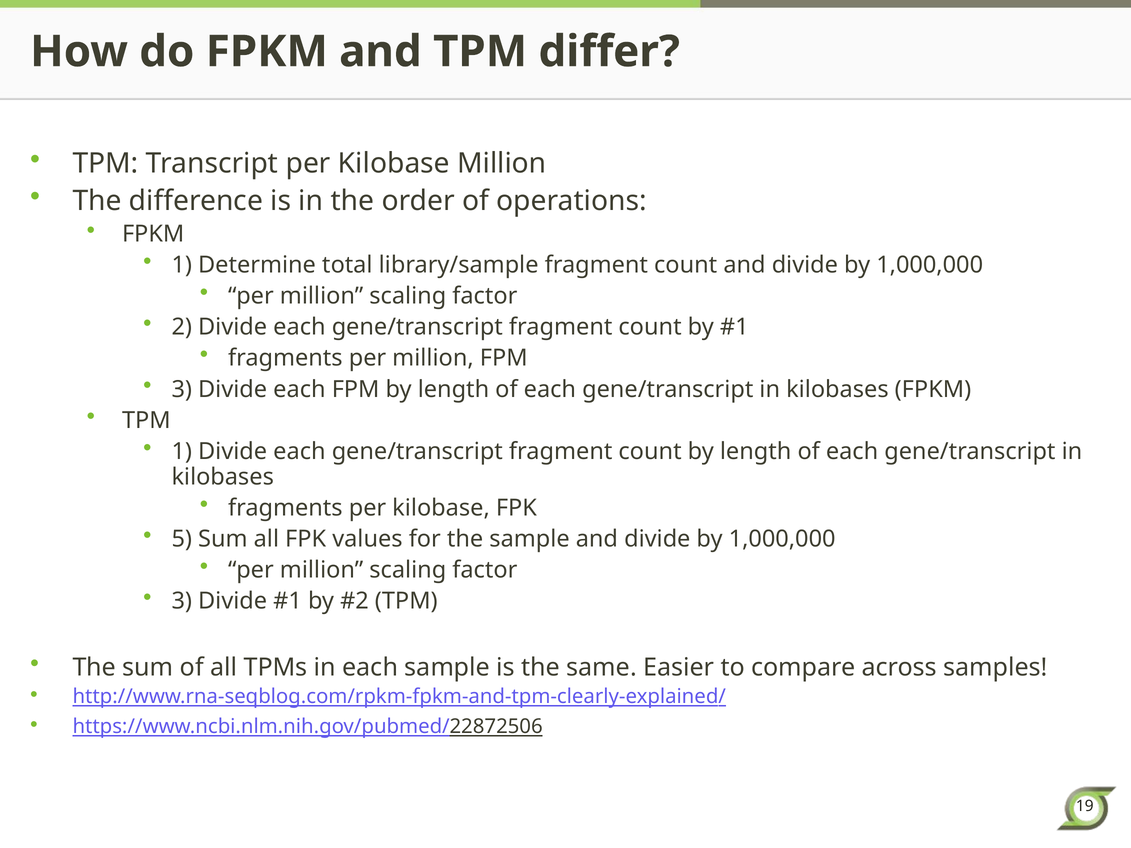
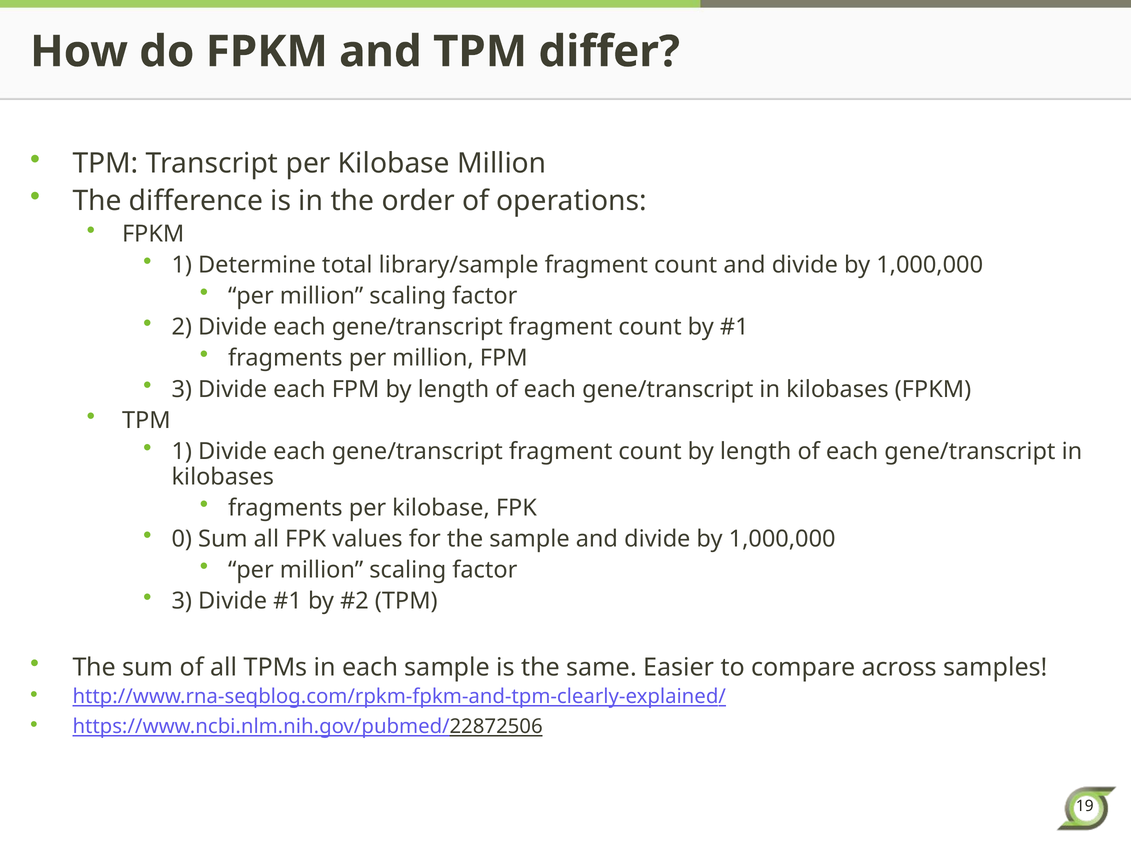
5: 5 -> 0 (182, 539)
